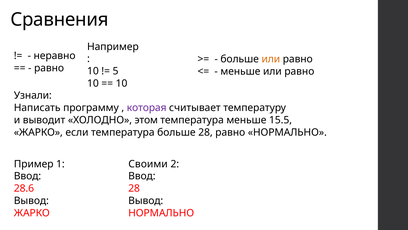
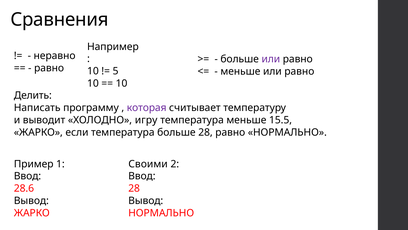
или colour: orange -> purple (271, 59)
Узнали: Узнали -> Делить (33, 95)
этом: этом -> игру (146, 120)
